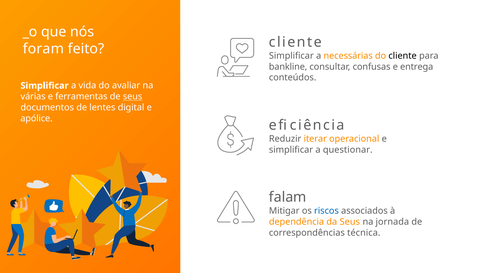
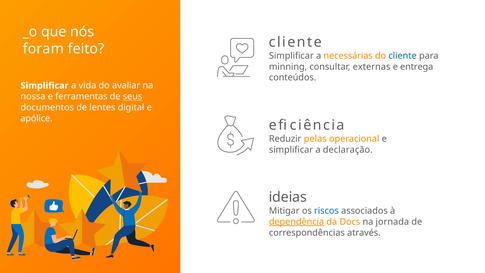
cliente colour: black -> blue (403, 56)
bankline: bankline -> minning (288, 67)
confusas: confusas -> externas (372, 67)
várias: várias -> nossa (33, 97)
iterar: iterar -> pelas (315, 139)
questionar: questionar -> declaração (348, 150)
falam: falam -> ideias (288, 197)
dependência underline: none -> present (297, 222)
da Seus: Seus -> Docs (350, 222)
técnica: técnica -> através (364, 233)
